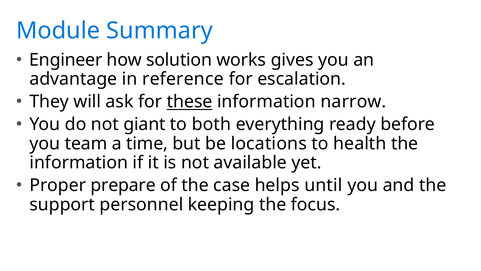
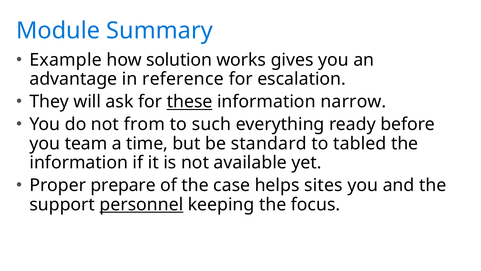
Engineer: Engineer -> Example (66, 60)
giant: giant -> from (144, 124)
both: both -> such (211, 124)
locations: locations -> standard (269, 143)
health: health -> tabled (360, 143)
until: until -> sites (323, 185)
personnel underline: none -> present (141, 204)
